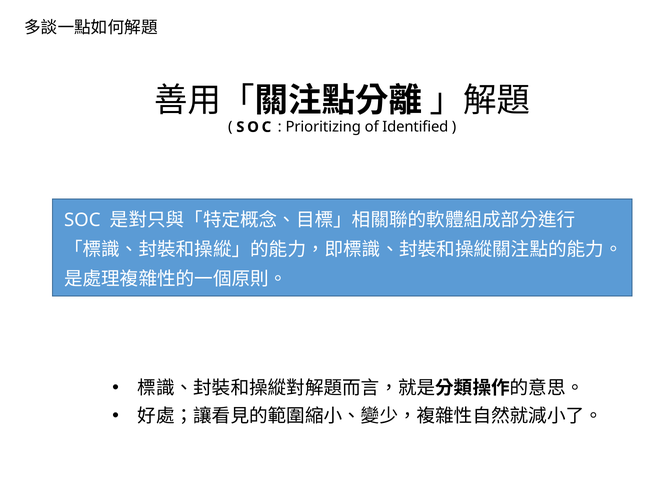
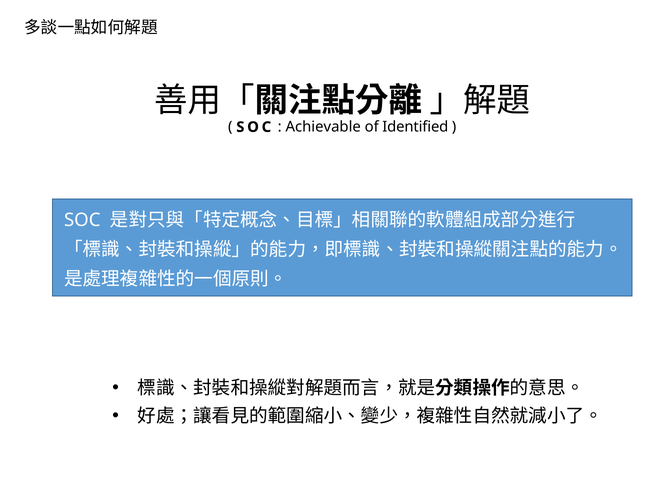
Prioritizing: Prioritizing -> Achievable (323, 127)
